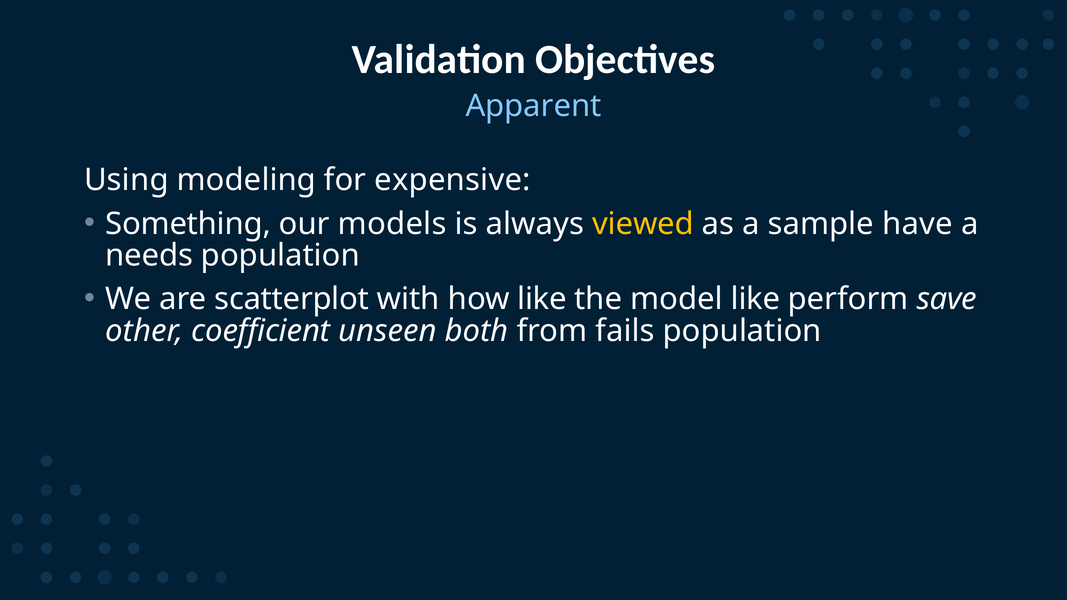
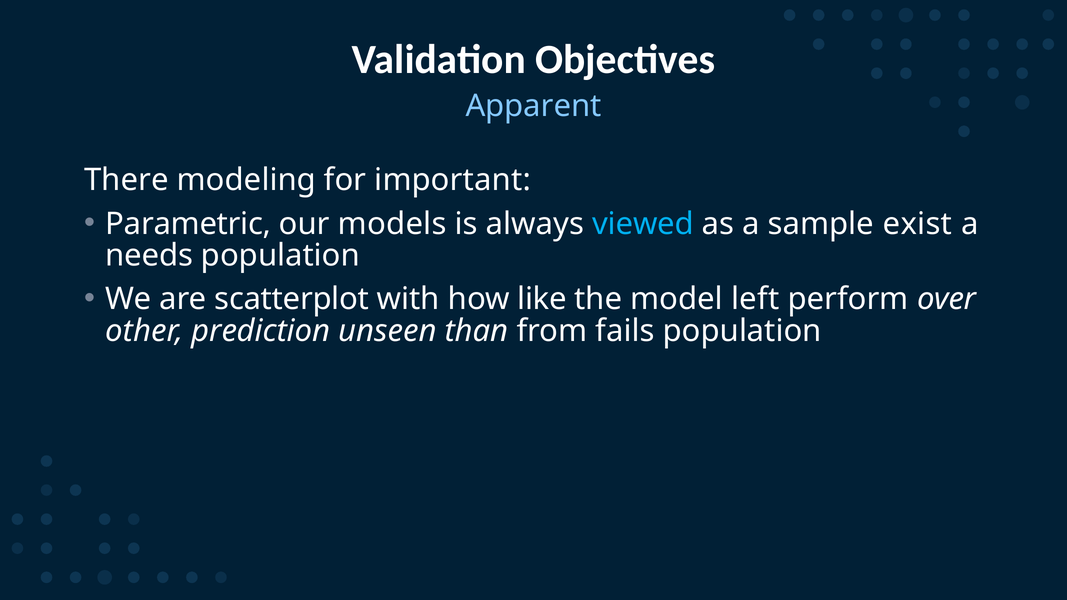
Using: Using -> There (126, 180)
expensive: expensive -> important (453, 180)
Something: Something -> Parametric (188, 224)
viewed colour: yellow -> light blue (643, 224)
have: have -> exist (917, 224)
model like: like -> left (755, 299)
save: save -> over (947, 299)
coefficient: coefficient -> prediction (261, 331)
both: both -> than (477, 331)
